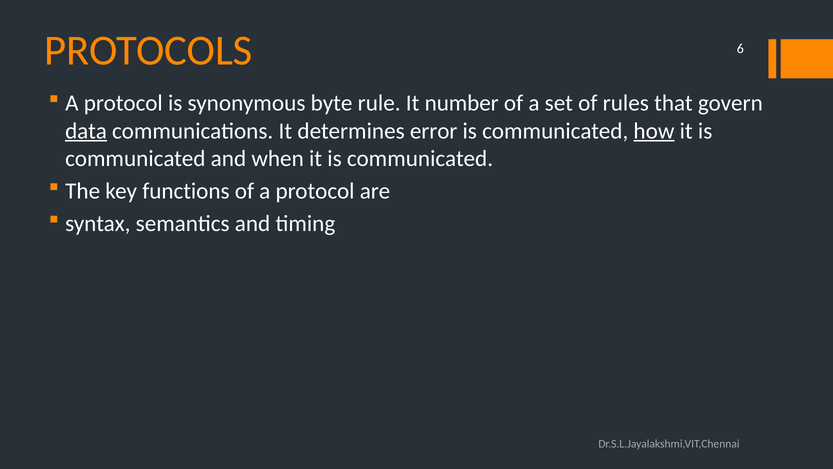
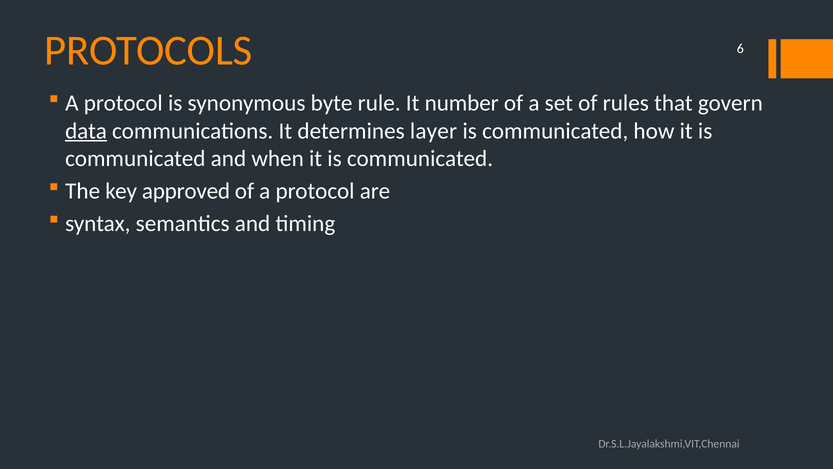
error: error -> layer (434, 131)
how underline: present -> none (654, 131)
functions: functions -> approved (186, 191)
